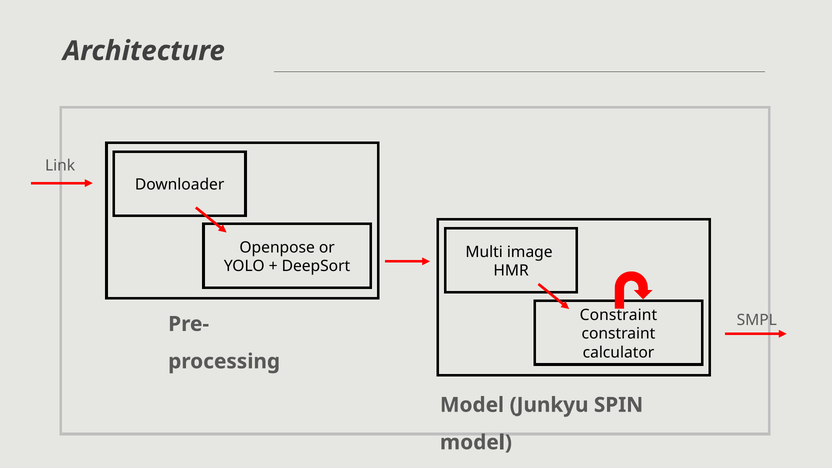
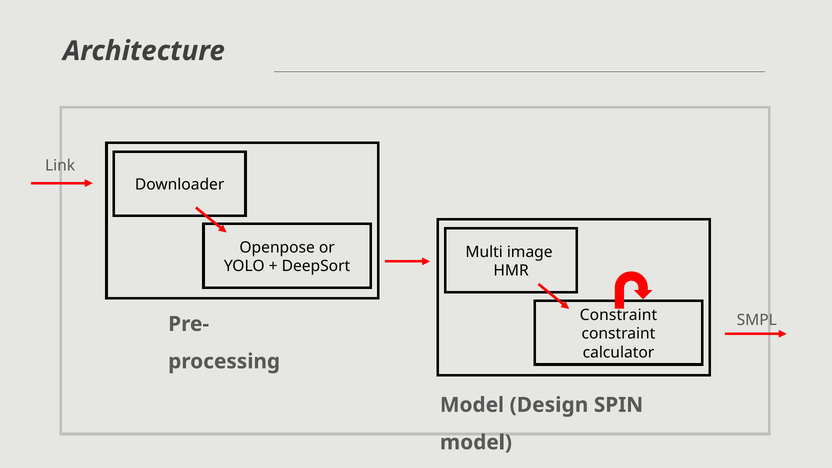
Junkyu: Junkyu -> Design (549, 405)
